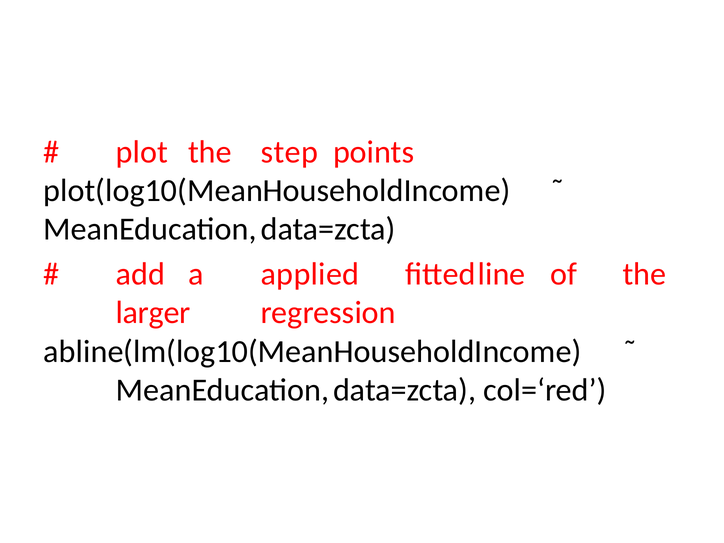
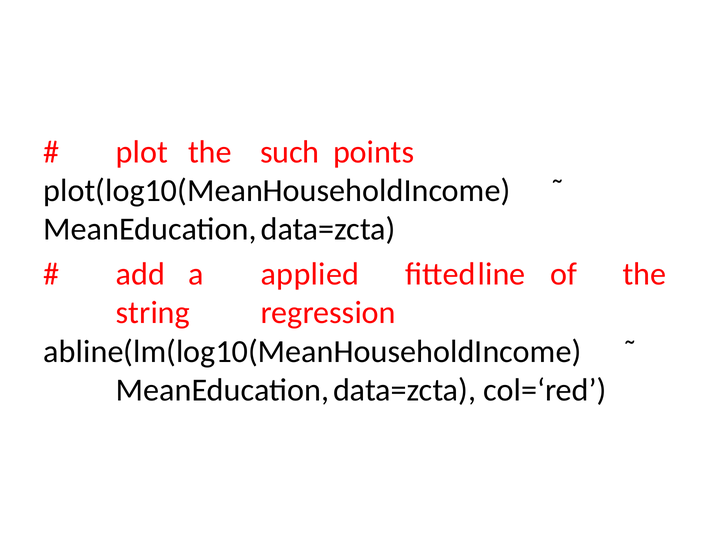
step: step -> such (290, 152)
larger: larger -> string (153, 313)
